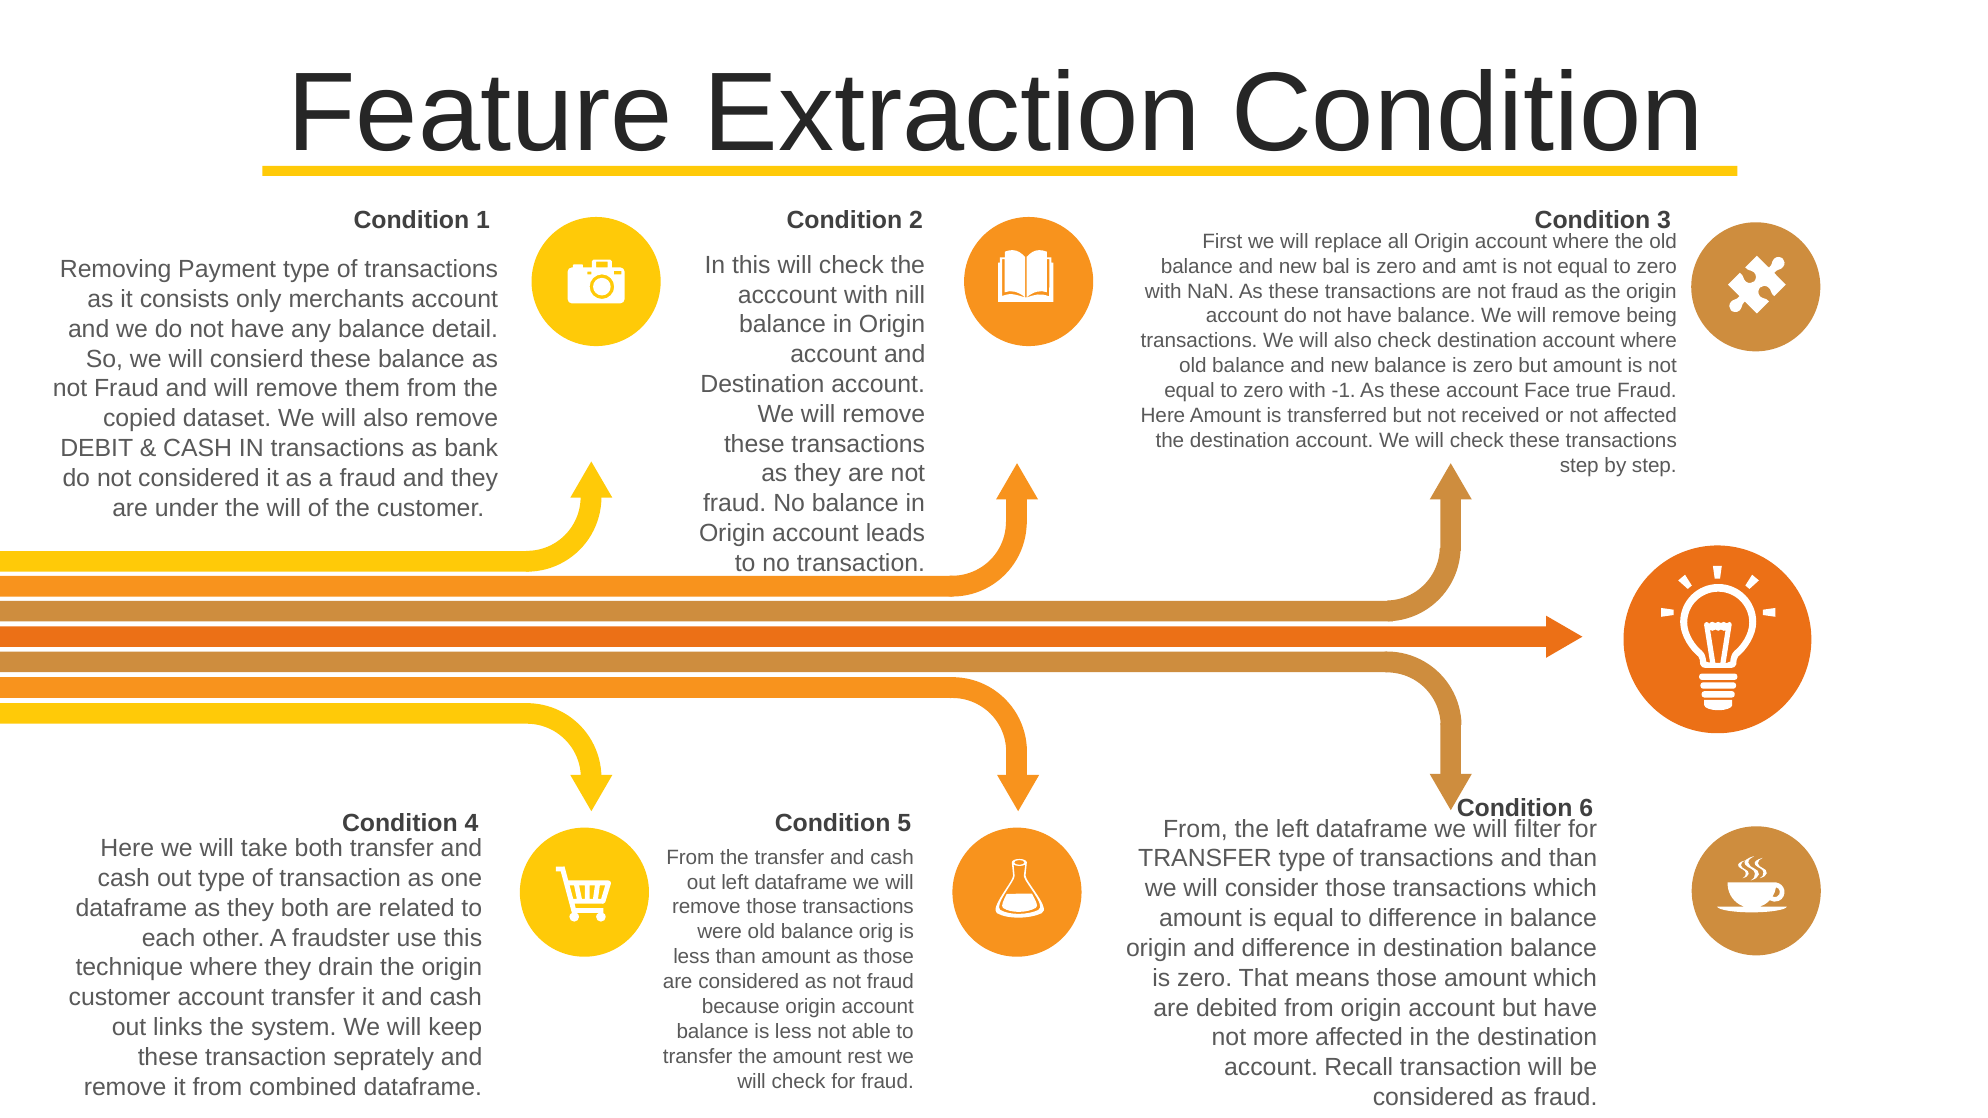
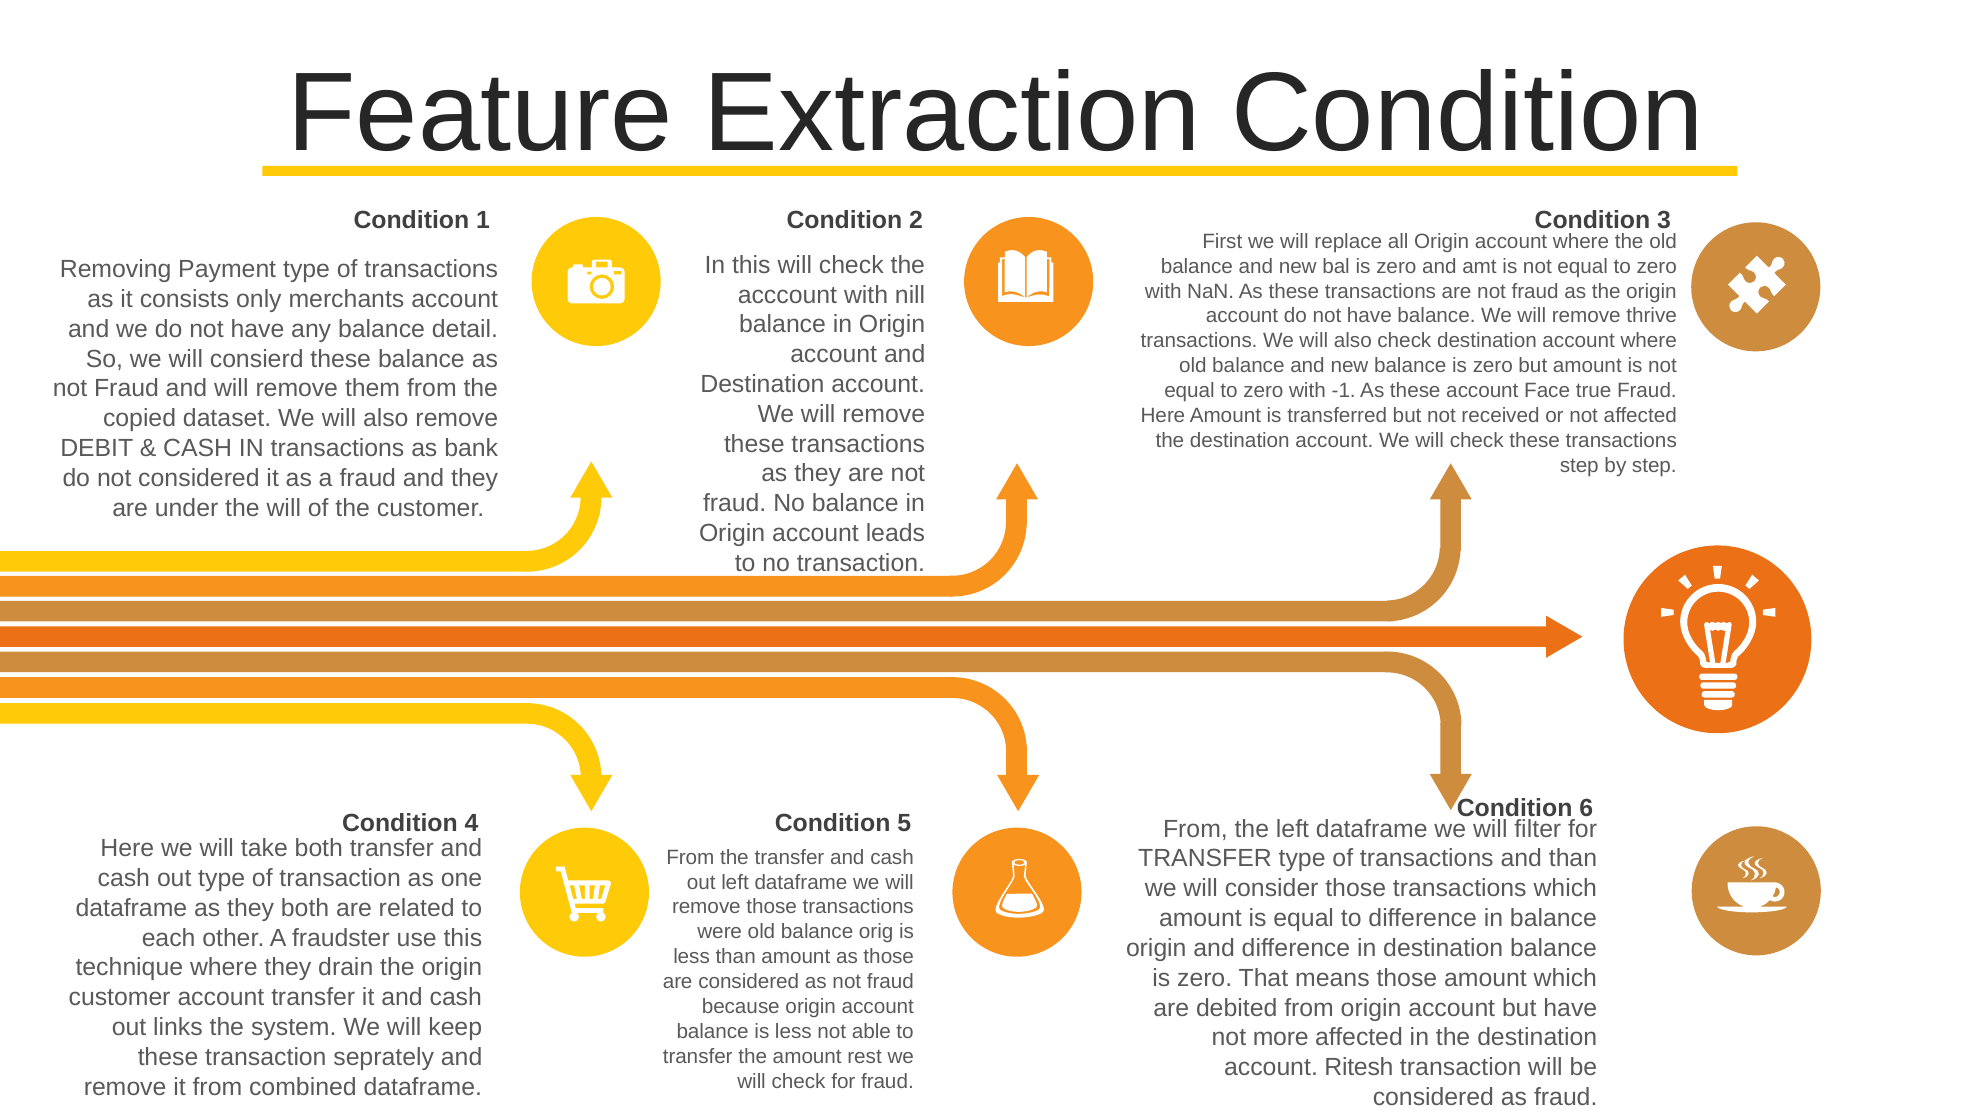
being: being -> thrive (1652, 316)
Recall: Recall -> Ritesh (1359, 1068)
